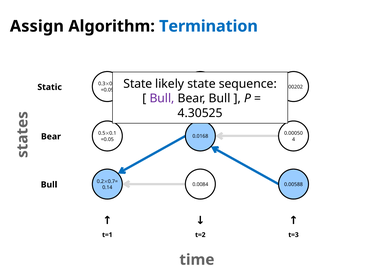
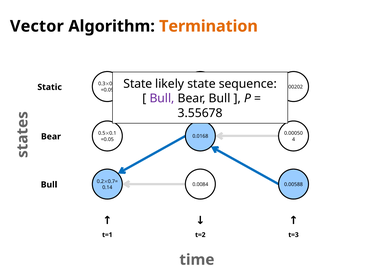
Assign: Assign -> Vector (37, 26)
Termination colour: blue -> orange (209, 26)
4.30525: 4.30525 -> 3.55678 (200, 113)
